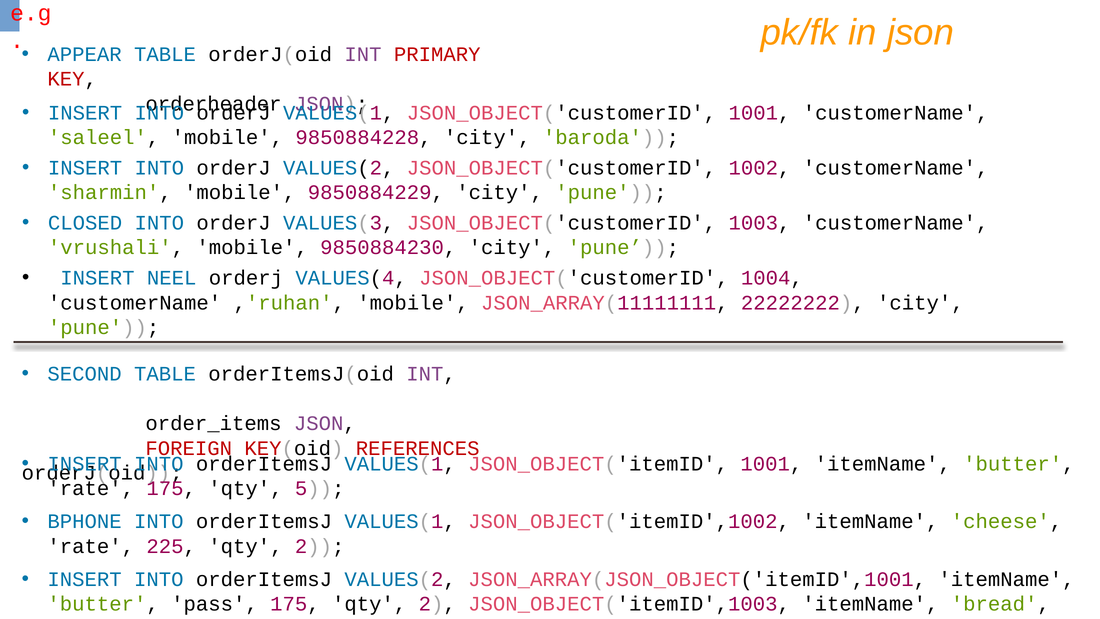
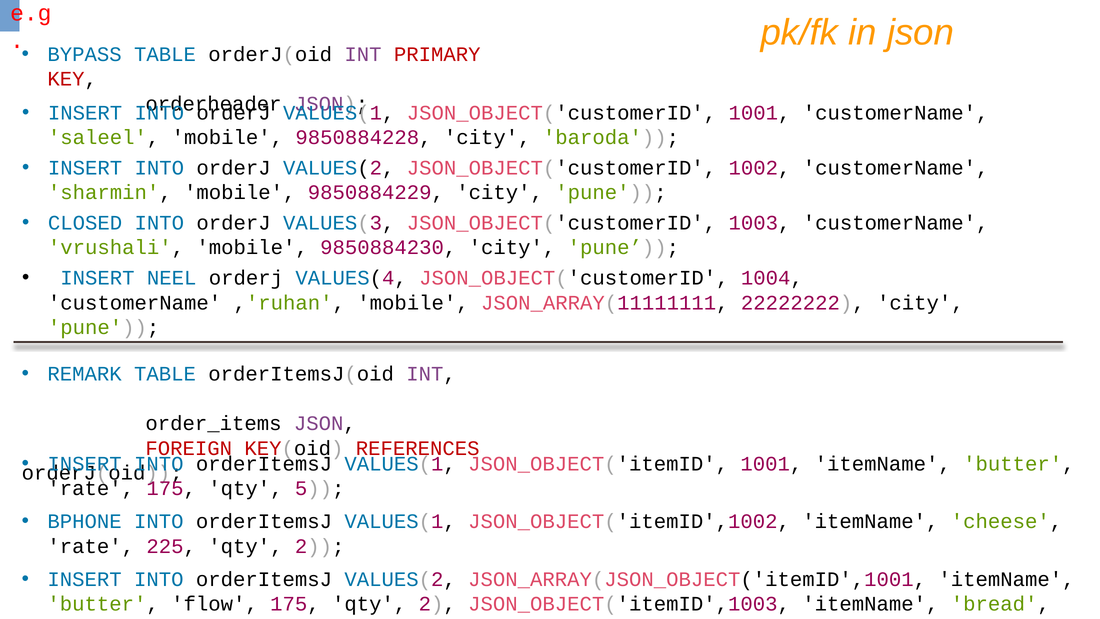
APPEAR: APPEAR -> BYPASS (85, 54)
SECOND: SECOND -> REMARK (85, 374)
pass: pass -> flow (214, 604)
